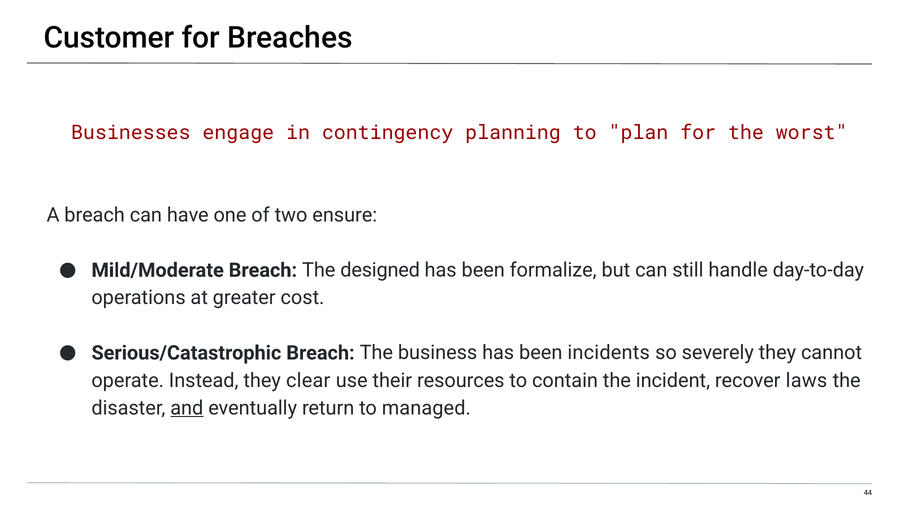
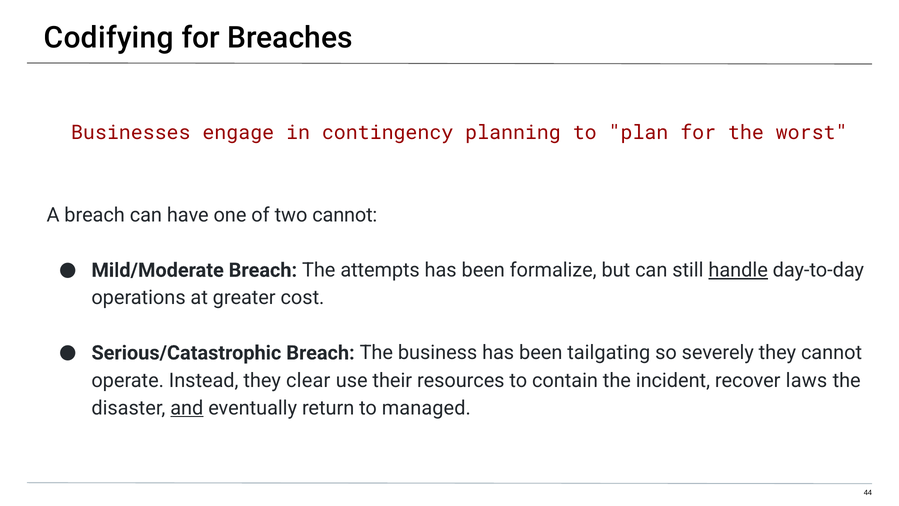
Customer: Customer -> Codifying (109, 38)
two ensure: ensure -> cannot (345, 215)
designed: designed -> attempts (380, 270)
handle underline: none -> present (738, 270)
incidents: incidents -> tailgating (609, 353)
